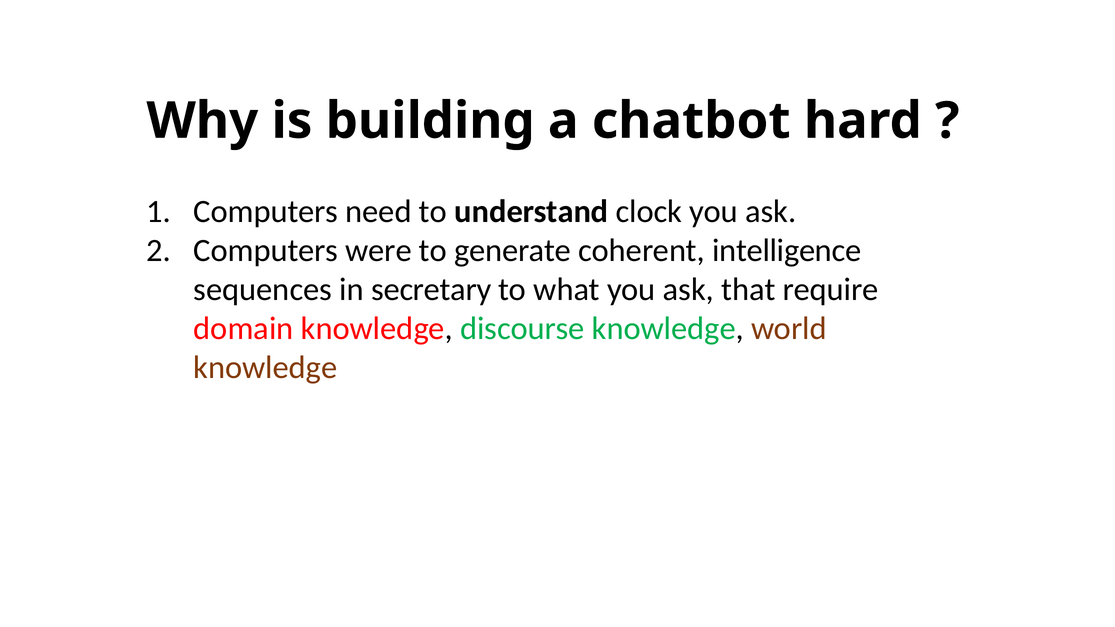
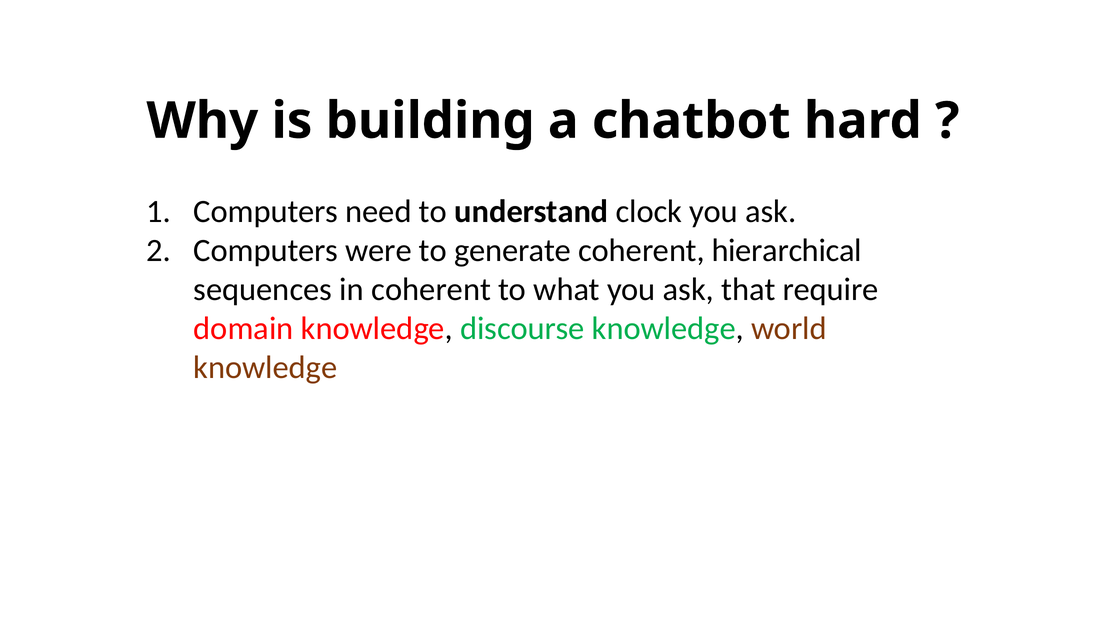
intelligence: intelligence -> hierarchical (787, 251)
in secretary: secretary -> coherent (431, 290)
